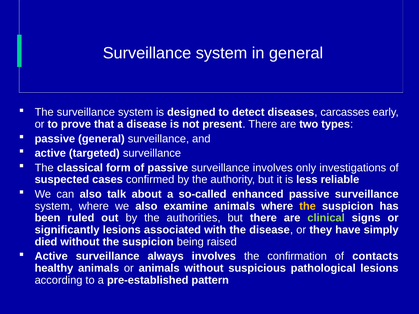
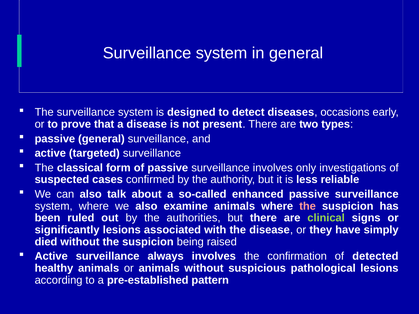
carcasses: carcasses -> occasions (345, 112)
the colour: yellow -> pink (308, 206)
contacts: contacts -> detected (375, 257)
